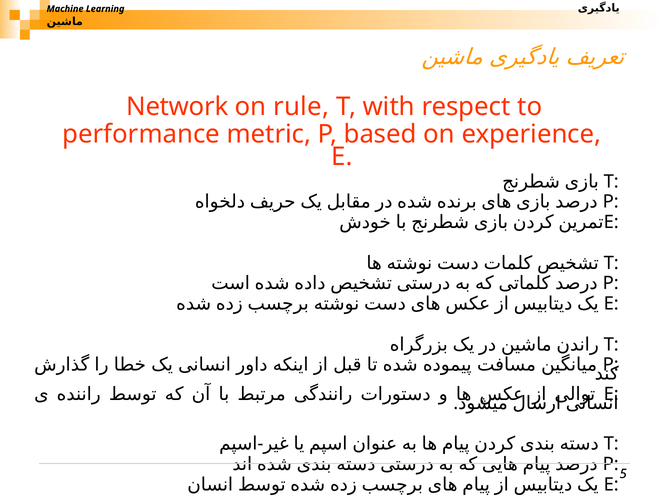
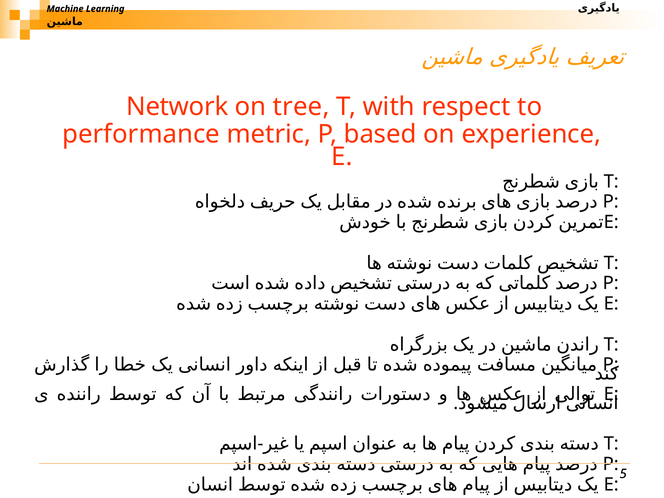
rule: rule -> tree (301, 107)
